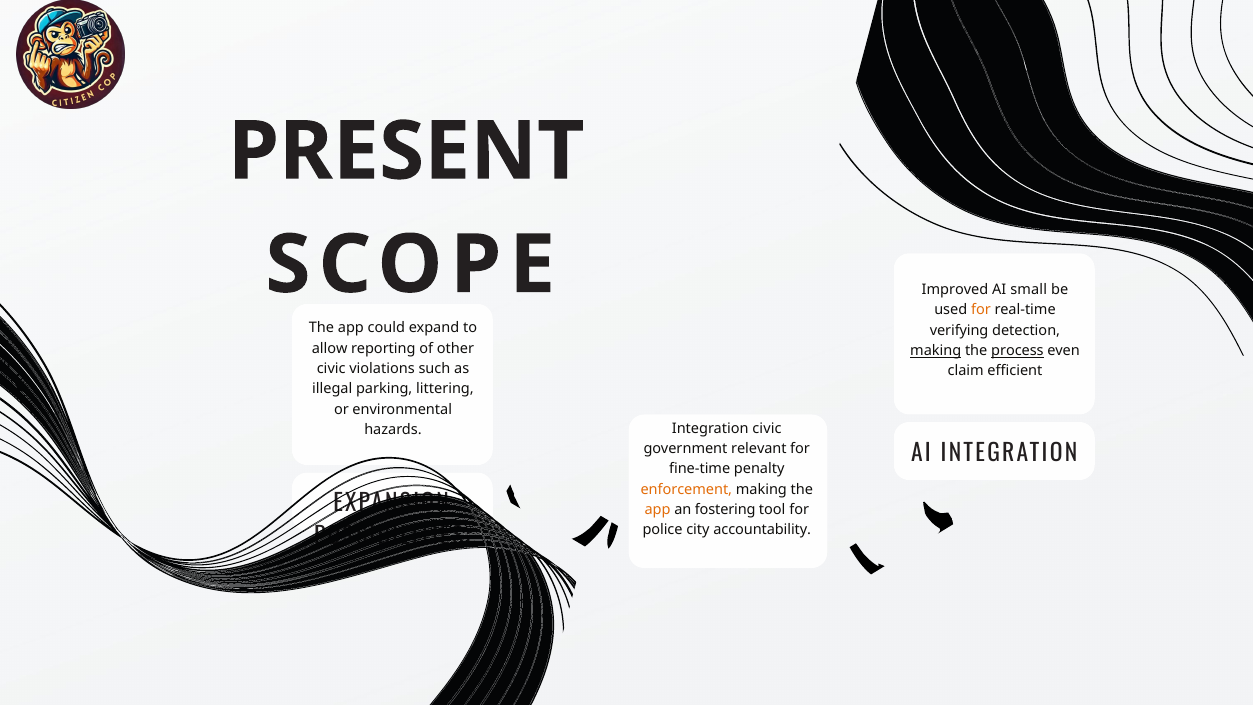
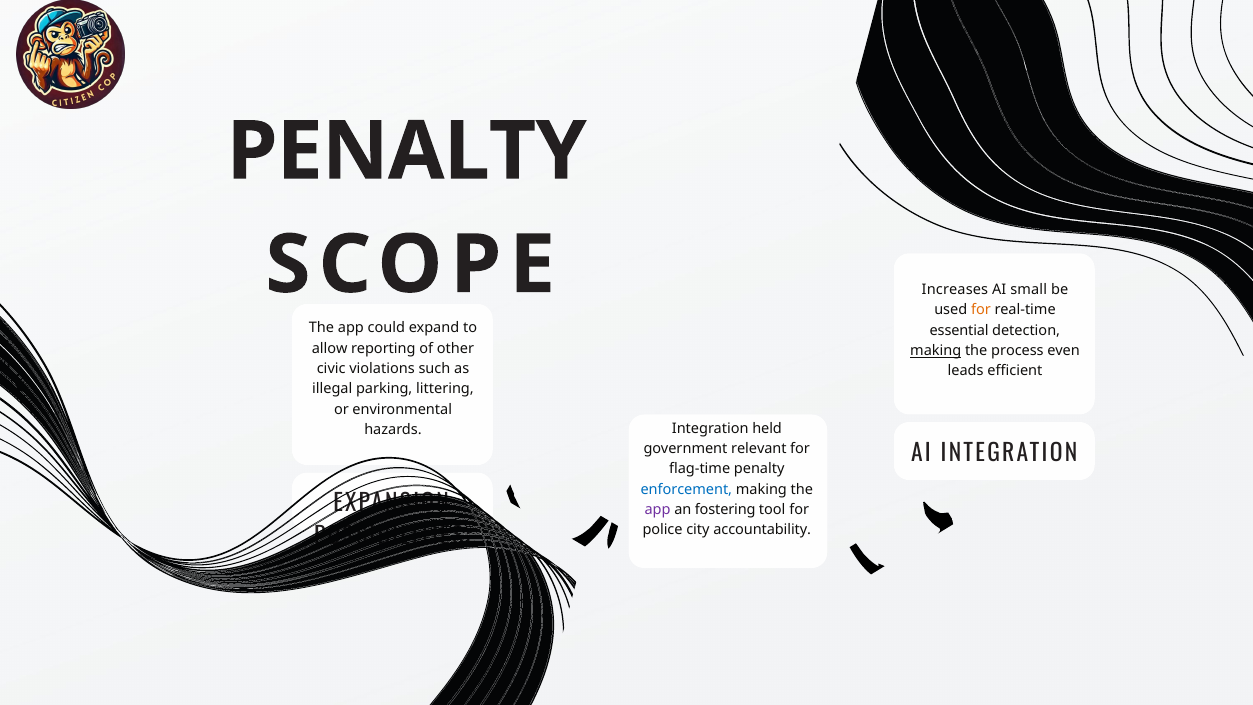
PRESENT: PRESENT -> PENALTY (407, 152)
Improved: Improved -> Increases (955, 290)
verifying: verifying -> essential (959, 330)
process underline: present -> none (1017, 351)
claim: claim -> leads (966, 371)
Integration civic: civic -> held (767, 428)
fine-time: fine-time -> flag-time (700, 469)
enforcement colour: orange -> blue (686, 489)
app colour: orange -> purple (658, 510)
